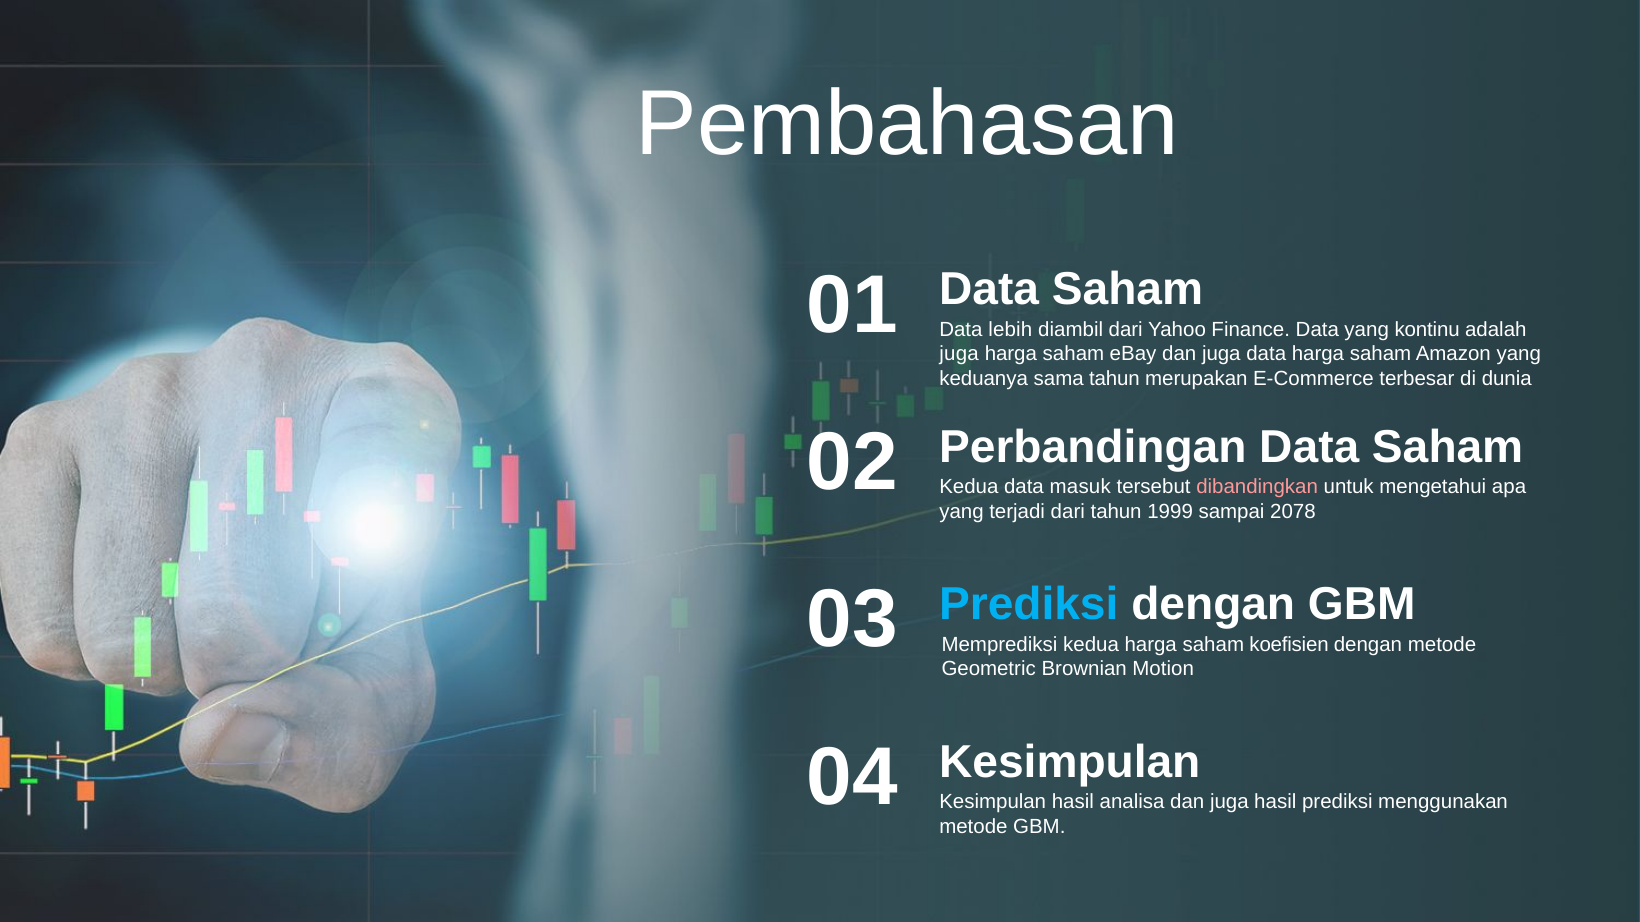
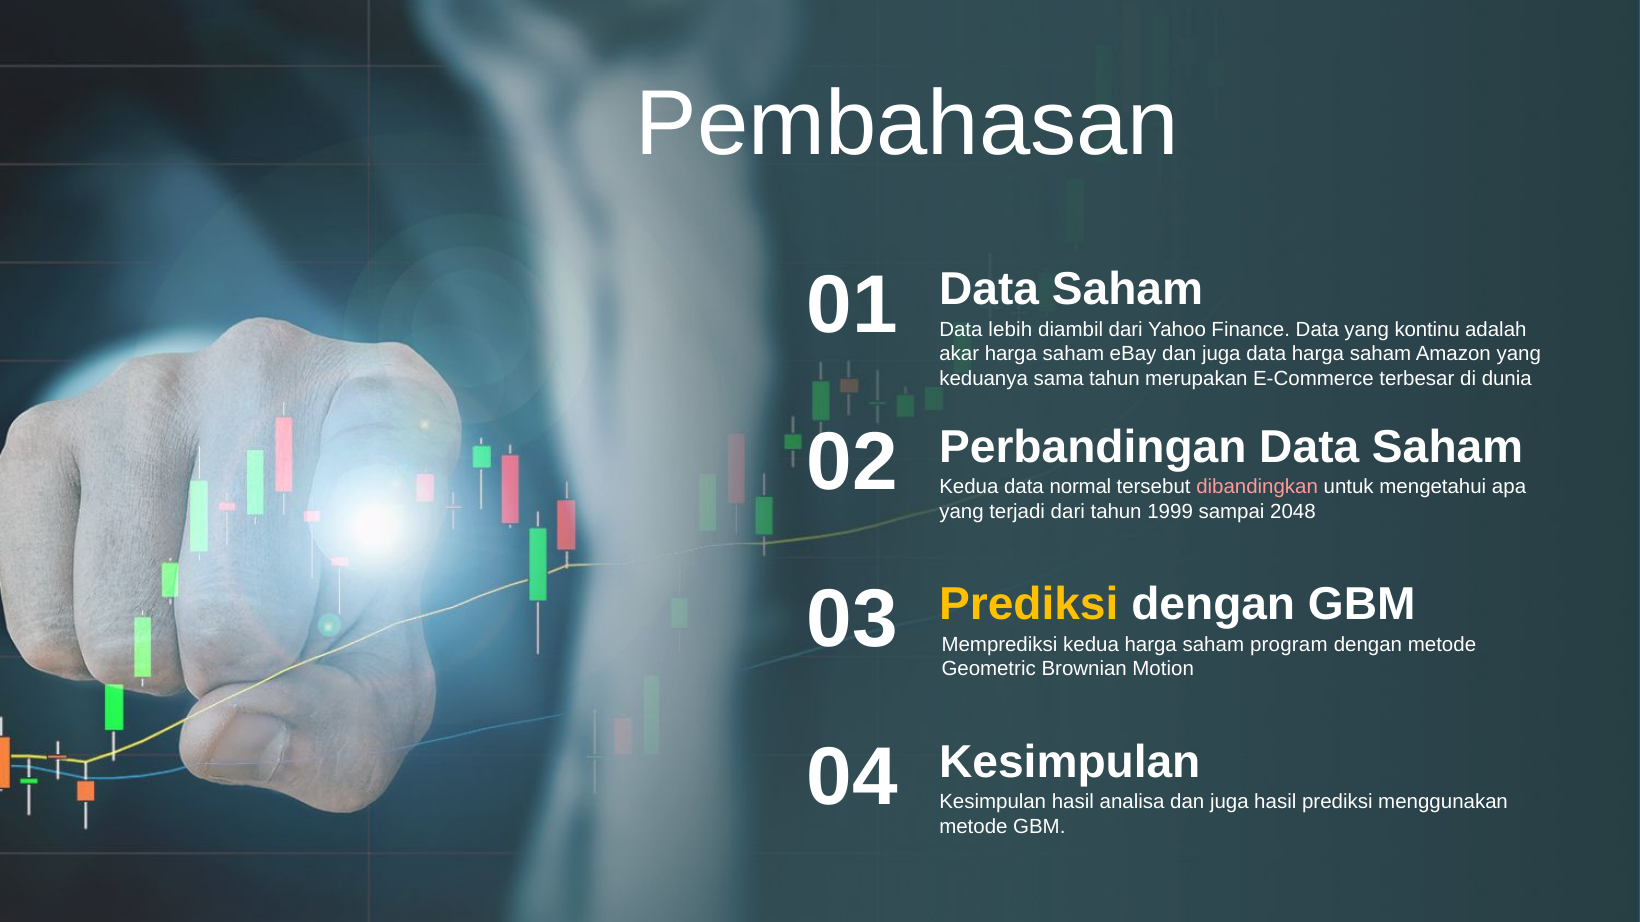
juga: juga -> akar (959, 354)
masuk: masuk -> normal (1080, 487)
2078: 2078 -> 2048 (1293, 512)
Prediksi colour: light blue -> yellow (1029, 605)
koefisien: koefisien -> program (1289, 645)
